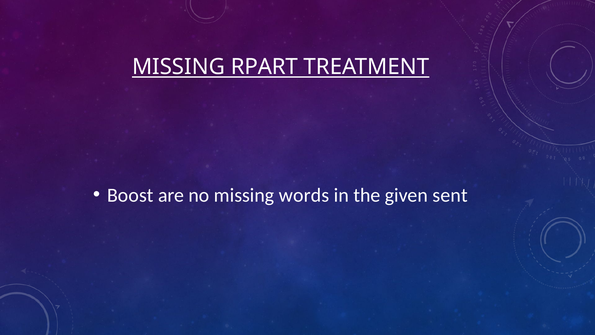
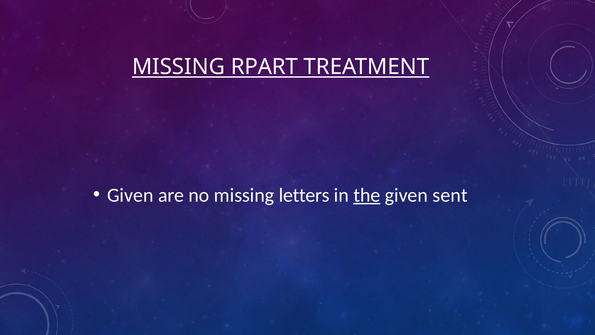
Boost: Boost -> Given (130, 195)
words: words -> letters (304, 195)
the underline: none -> present (367, 195)
